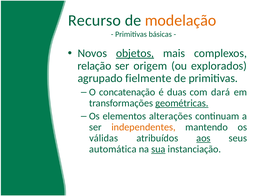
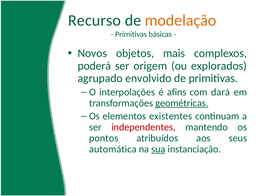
objetos underline: present -> none (135, 53)
relação: relação -> poderá (94, 66)
fielmente: fielmente -> envolvido (148, 78)
concatenação: concatenação -> interpolações (127, 92)
duas: duas -> afins (177, 92)
alterações: alterações -> existentes (171, 116)
independentes colour: orange -> red (143, 127)
válidas: válidas -> pontos (104, 138)
aos underline: present -> none (203, 138)
